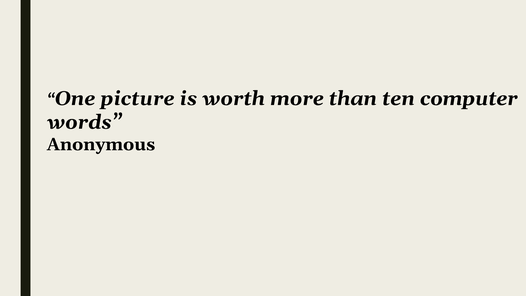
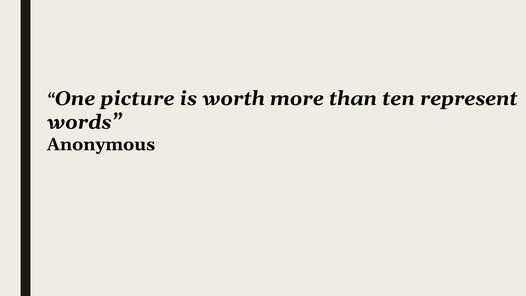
computer: computer -> represent (469, 98)
